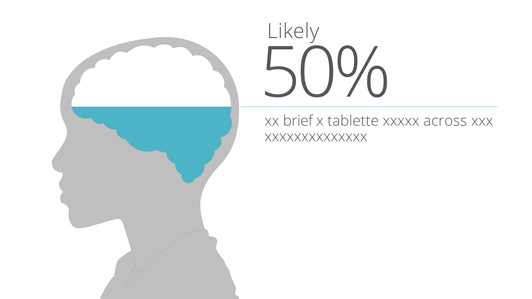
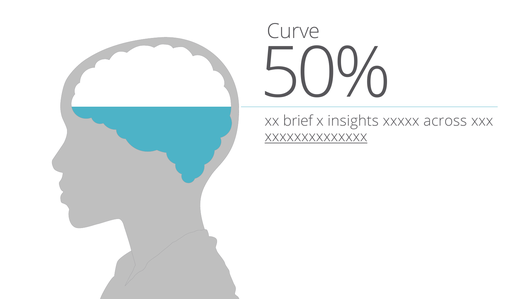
Likely: Likely -> Curve (293, 31)
tablette: tablette -> insights (353, 121)
xxxxxxxxxxxxxx underline: none -> present (316, 137)
